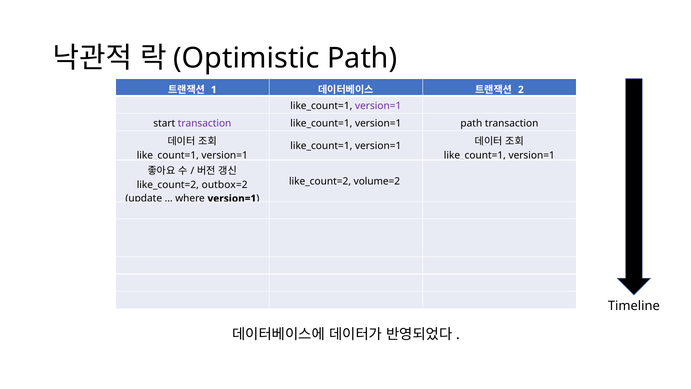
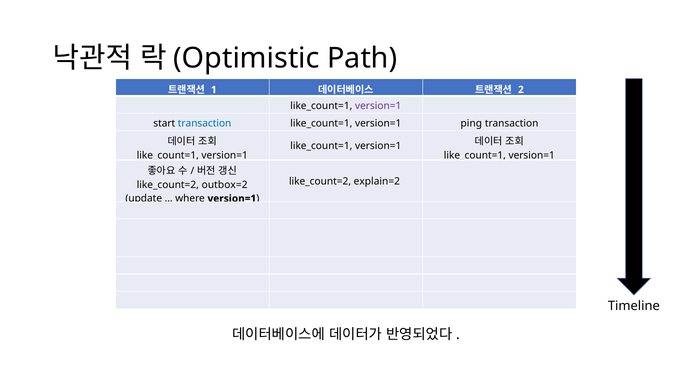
transaction colour: purple -> blue (205, 123)
version=1 path: path -> ping (471, 123)
volume=2: volume=2 -> explain=2 (377, 181)
